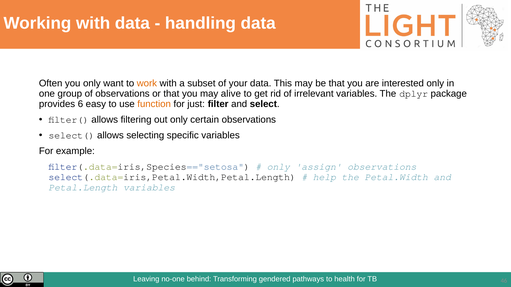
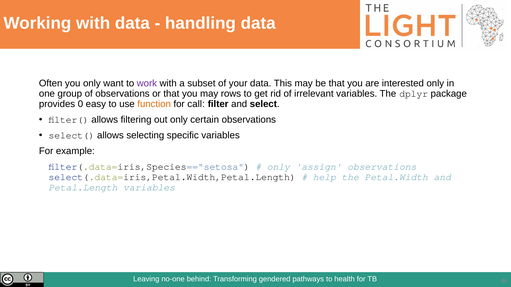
work colour: orange -> purple (147, 84)
alive: alive -> rows (231, 94)
6: 6 -> 0 (80, 104)
just: just -> call (196, 104)
